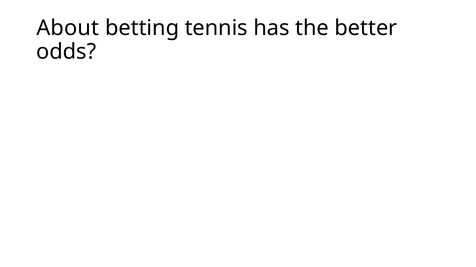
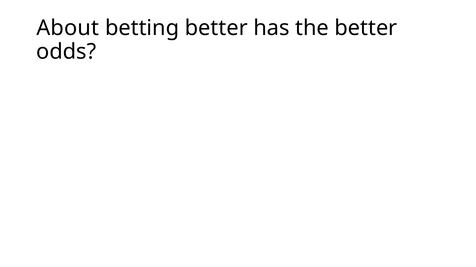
betting tennis: tennis -> better (216, 28)
